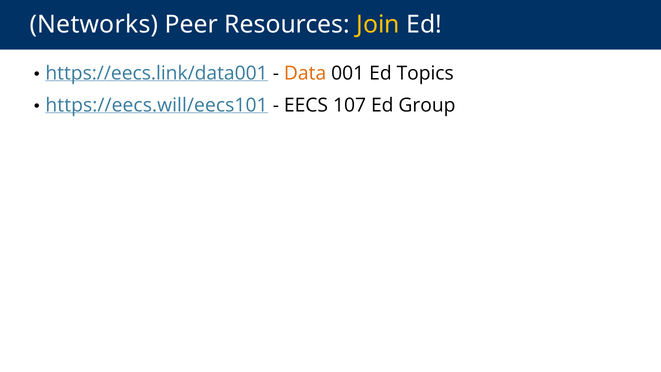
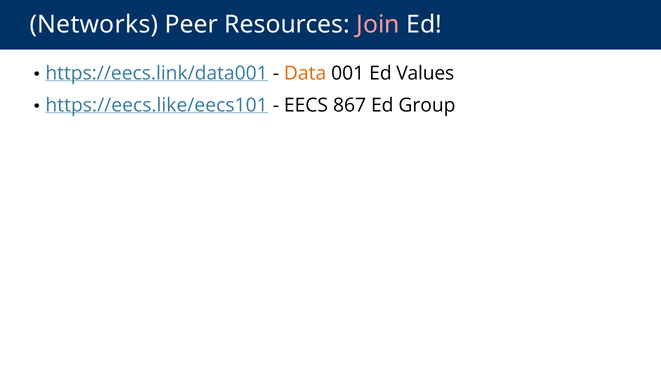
Join colour: yellow -> pink (378, 25)
Topics: Topics -> Values (425, 73)
https://eecs.will/eecs101: https://eecs.will/eecs101 -> https://eecs.like/eecs101 (157, 105)
107: 107 -> 867 (350, 105)
